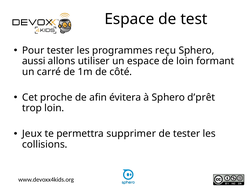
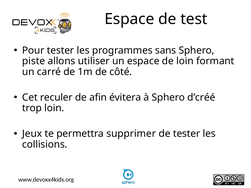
reçu: reçu -> sans (166, 50)
aussi: aussi -> piste (34, 61)
proche: proche -> reculer (56, 98)
d’prêt: d’prêt -> d’créé (201, 98)
